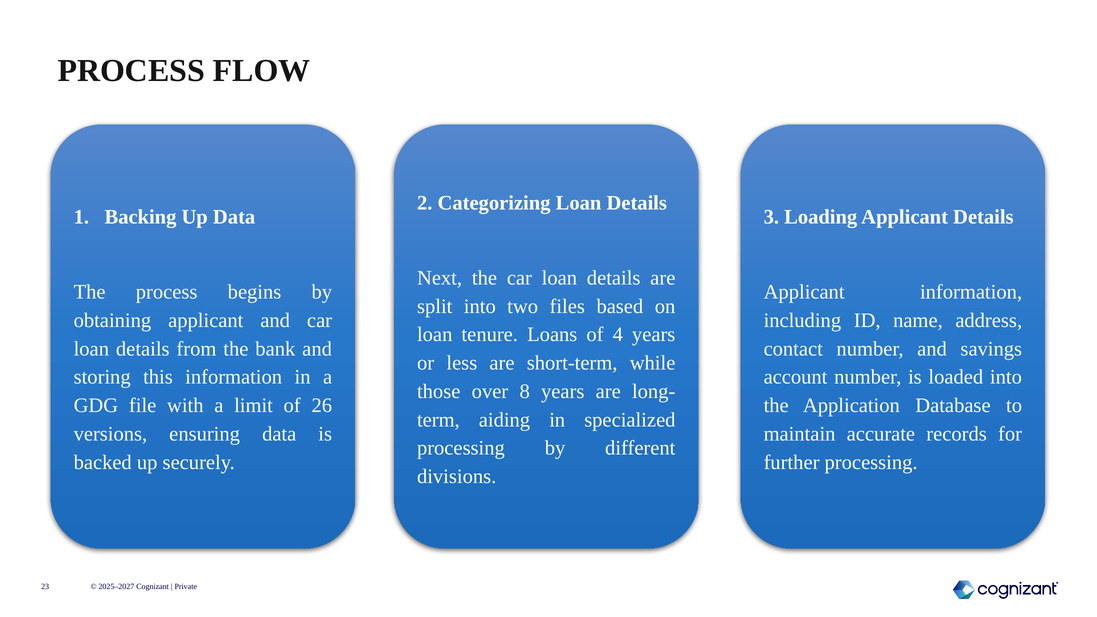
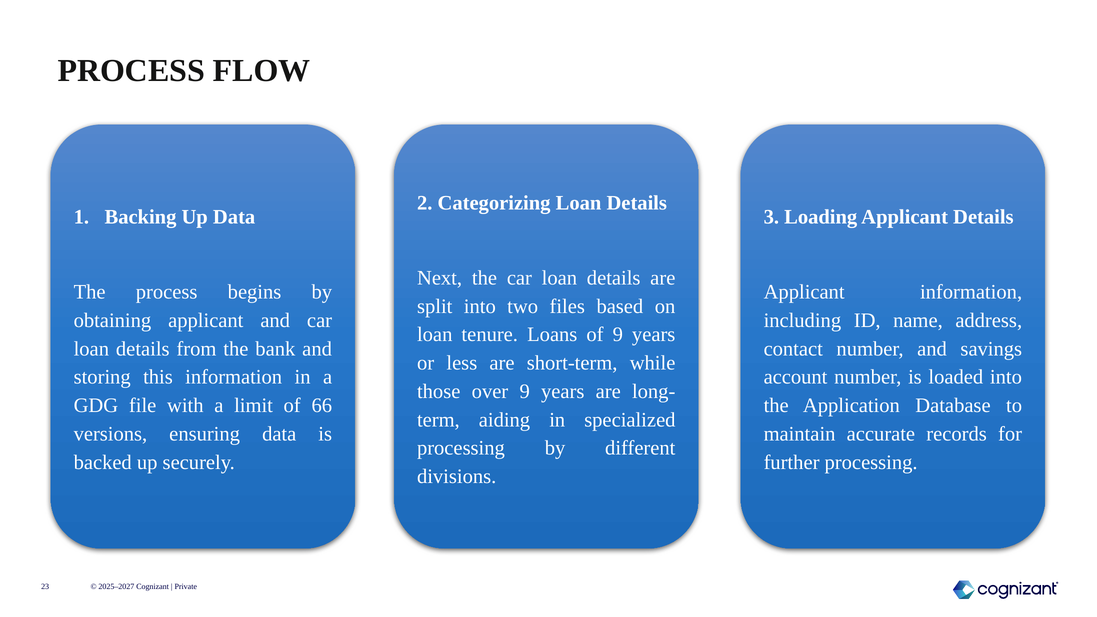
of 4: 4 -> 9 (618, 335)
over 8: 8 -> 9 (525, 391)
26: 26 -> 66 (322, 406)
